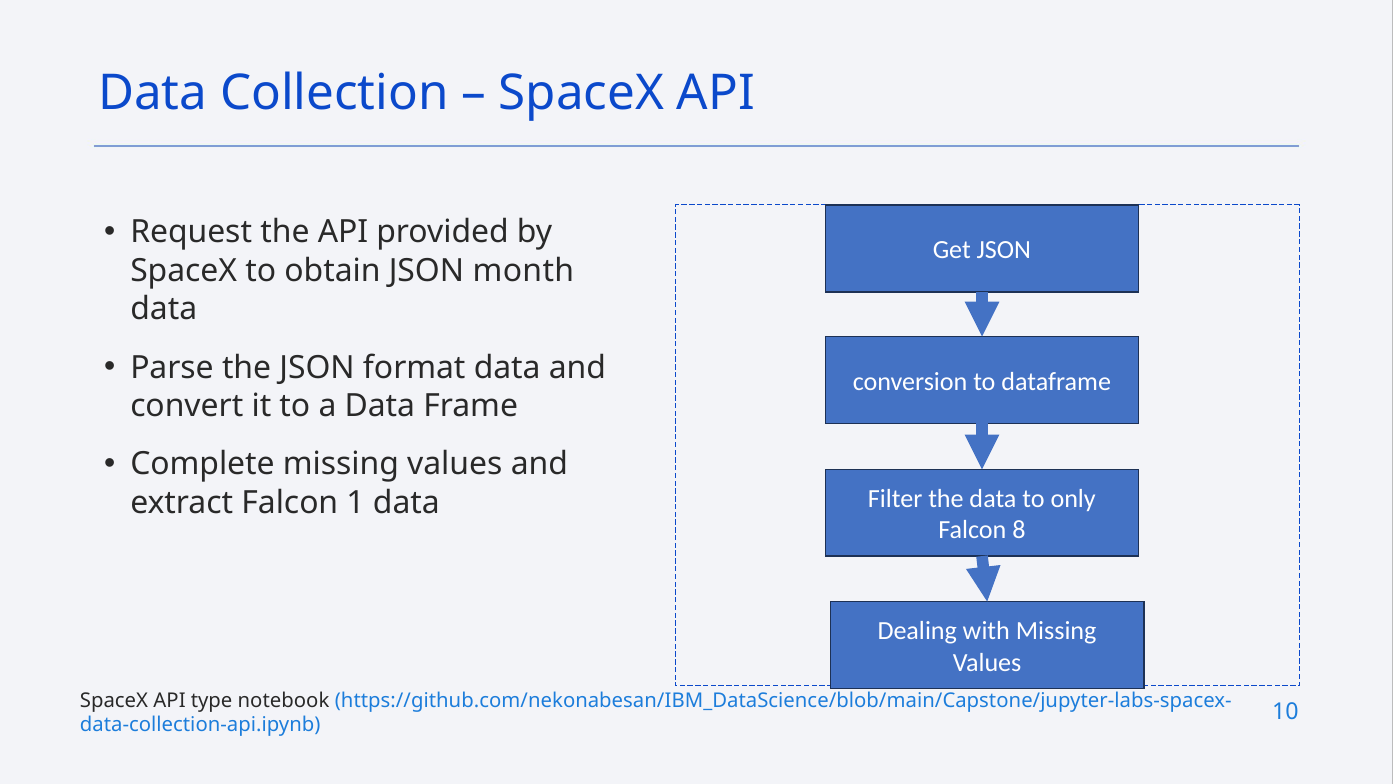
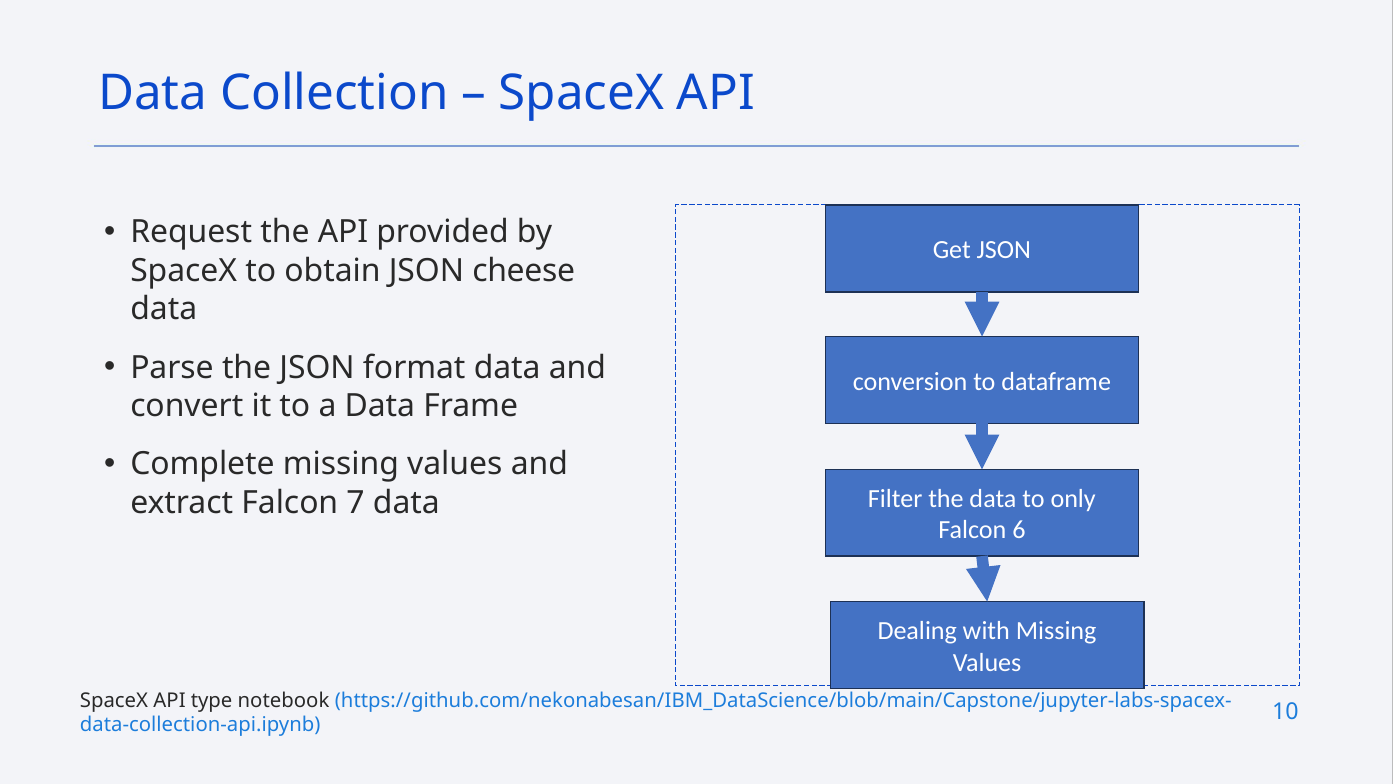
month: month -> cheese (524, 271)
1: 1 -> 7 (356, 502)
8: 8 -> 6 (1019, 530)
